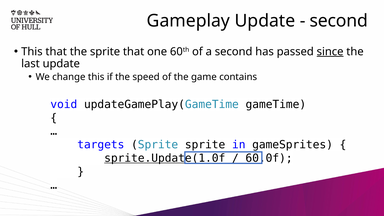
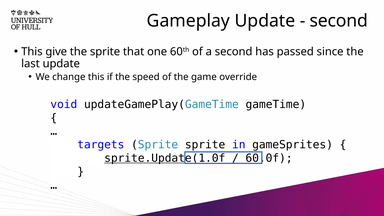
This that: that -> give (56, 52)
since underline: present -> none (330, 52)
contains: contains -> override (238, 77)
